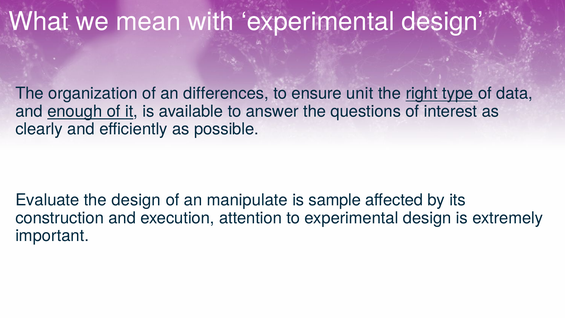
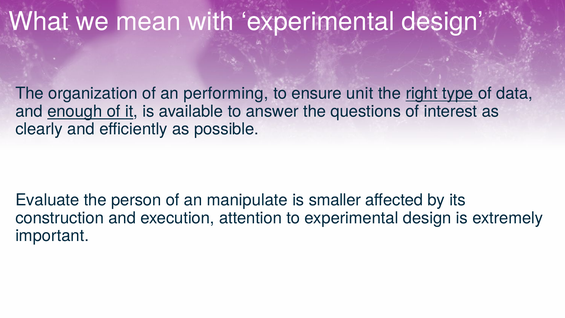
differences: differences -> performing (226, 93)
the design: design -> person (136, 200)
sample: sample -> smaller (335, 200)
